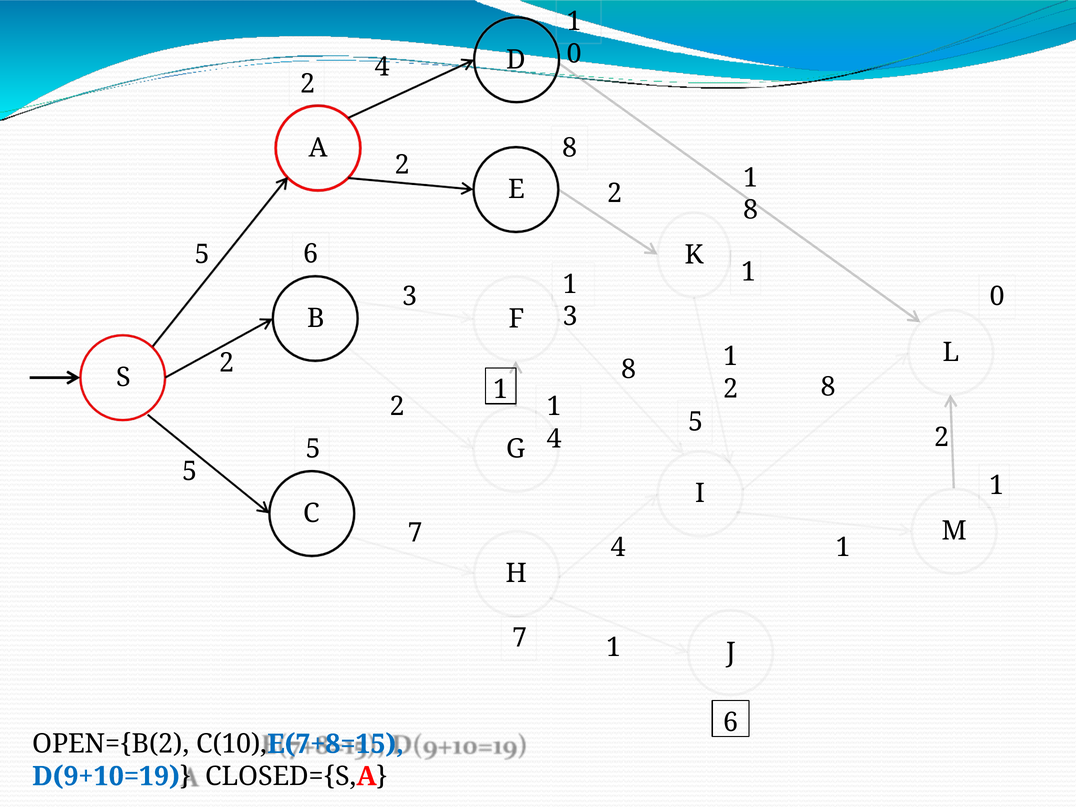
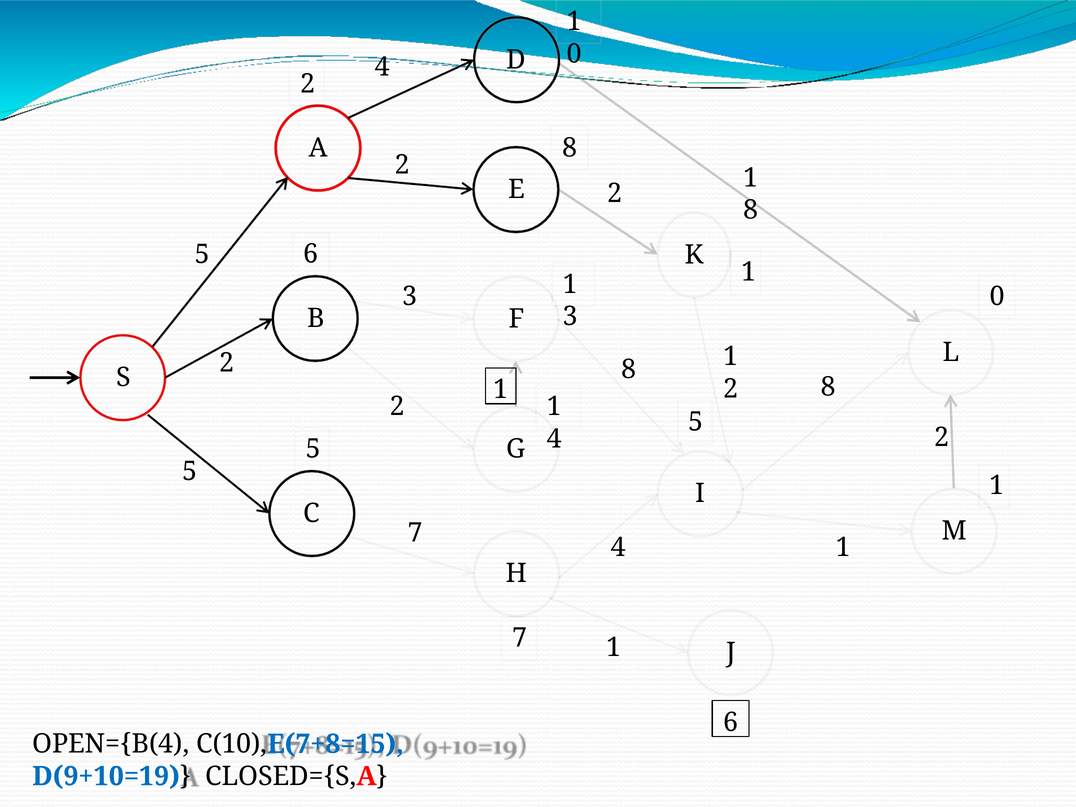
OPEN={B(2: OPEN={B(2 -> OPEN={B(4 (111, 744)
